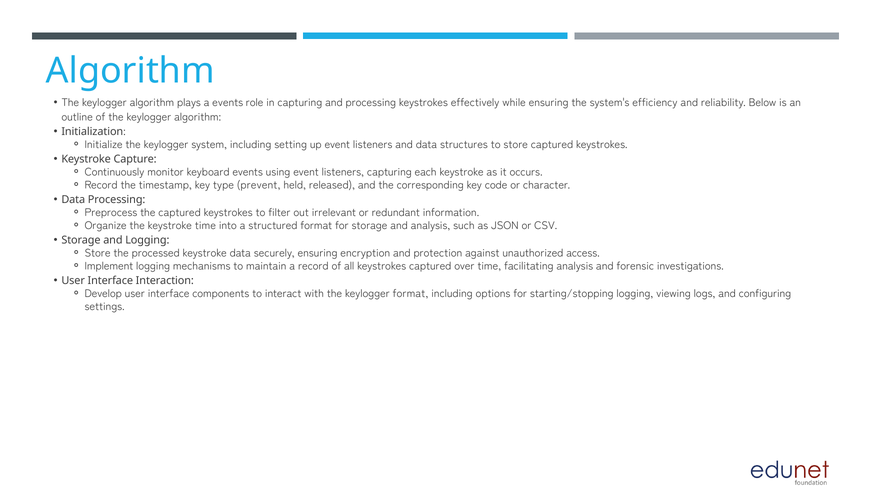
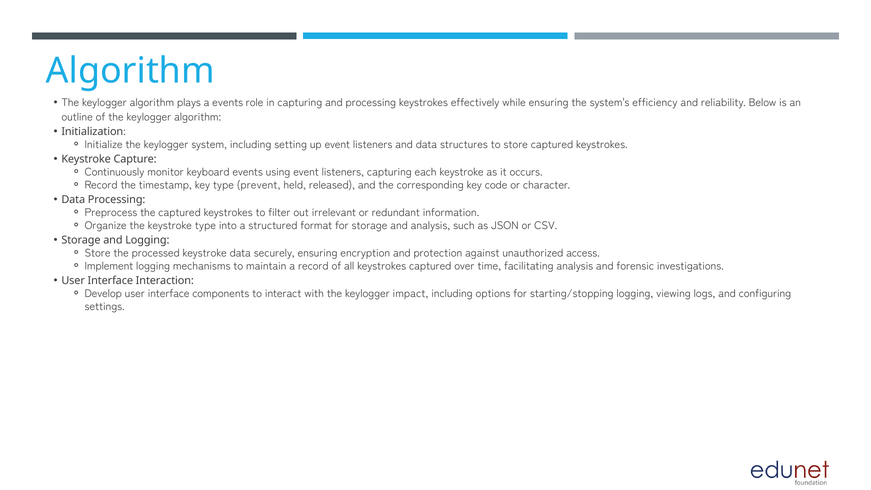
keystroke time: time -> type (205, 226)
keylogger format: format -> impact (411, 294)
